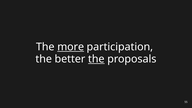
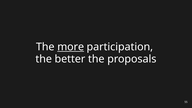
the underline: present -> none (96, 59)
